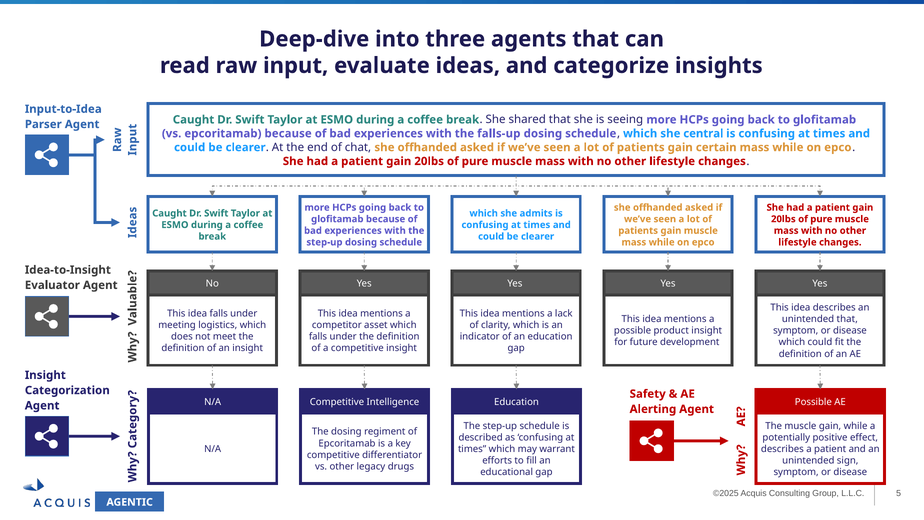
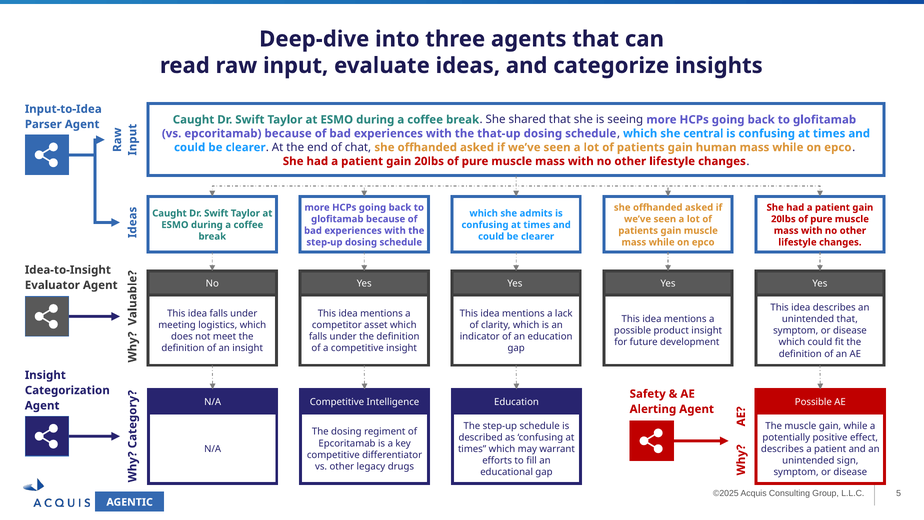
falls-up: falls-up -> that-up (499, 133)
certain: certain -> human (716, 147)
